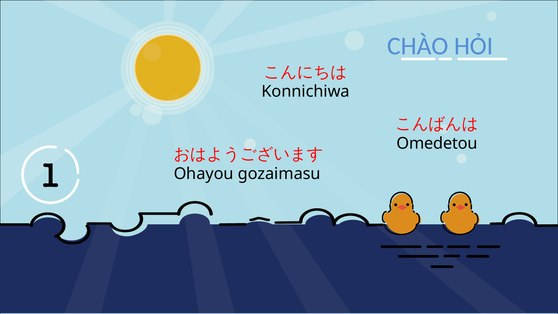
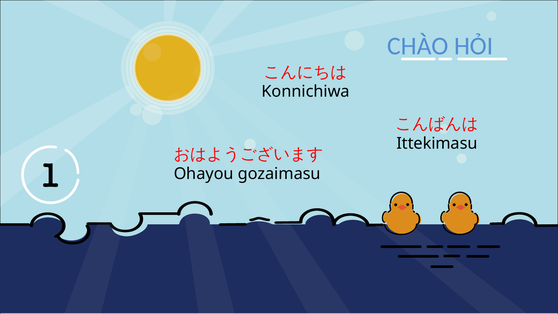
Omedetou: Omedetou -> Ittekimasu (437, 143)
